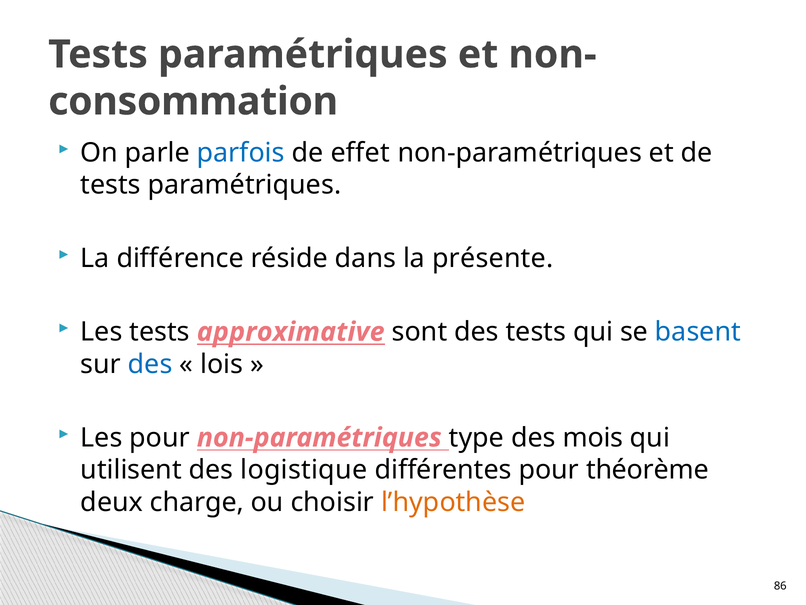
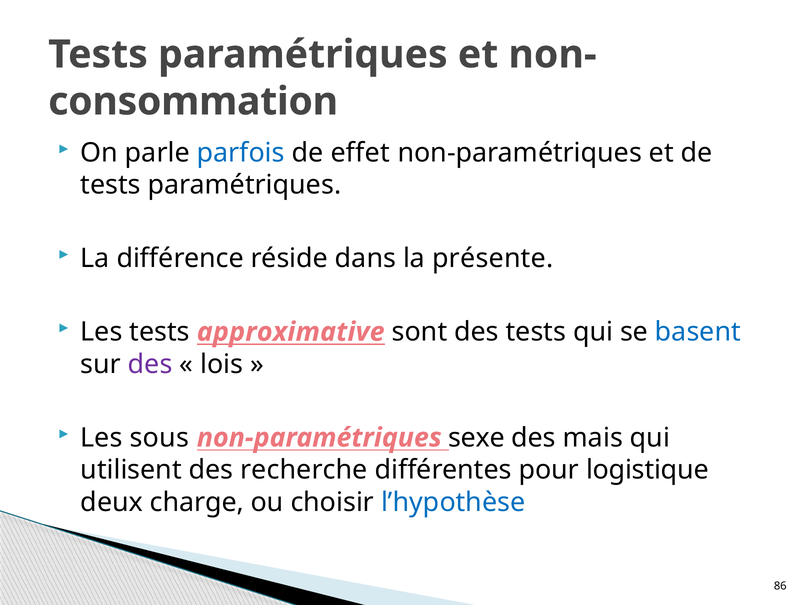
des colour: blue -> purple (150, 364)
Les pour: pour -> sous (160, 437)
type: type -> sexe (477, 437)
mois: mois -> mais (593, 437)
logistique: logistique -> recherche (304, 470)
théorème: théorème -> logistique (647, 470)
l’hypothèse colour: orange -> blue (453, 502)
